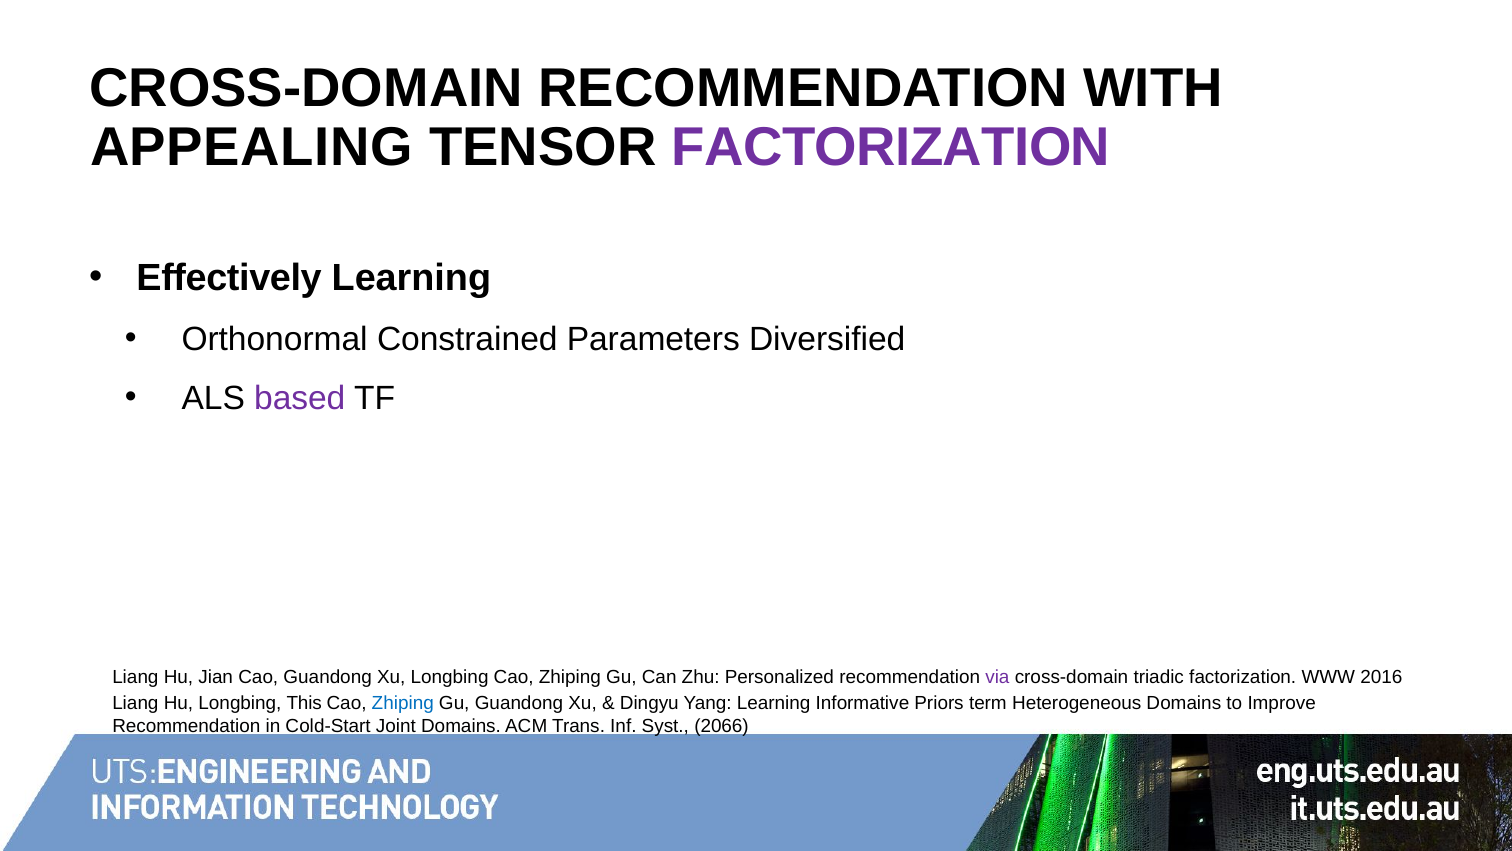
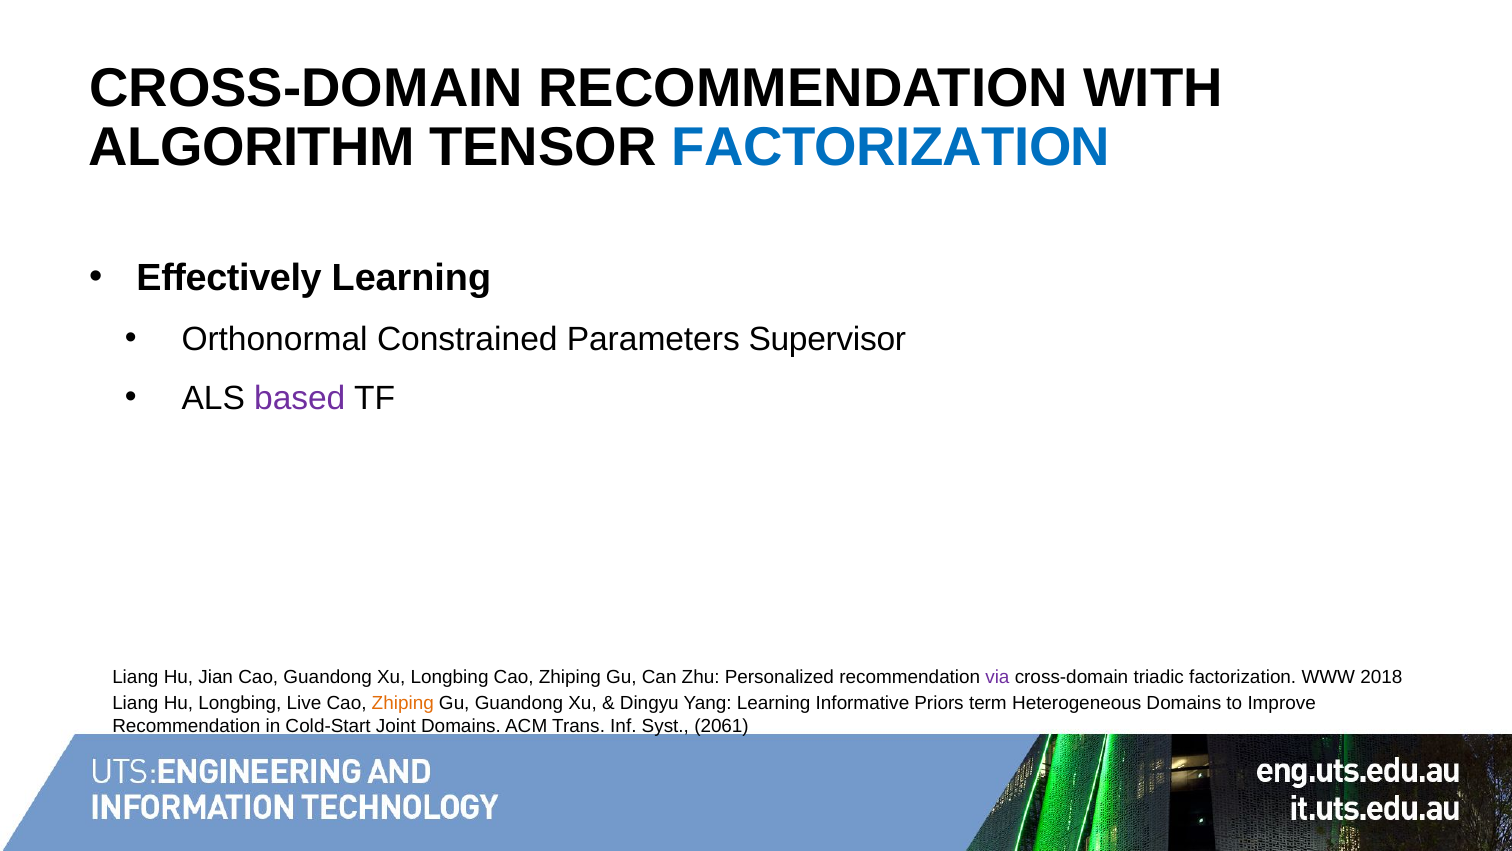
APPEALING: APPEALING -> ALGORITHM (252, 147)
FACTORIZATION colour: purple -> blue (891, 147)
Diversified: Diversified -> Supervisor (827, 339)
2016: 2016 -> 2018 (1381, 677)
This: This -> Live (304, 703)
Zhiping colour: blue -> orange (403, 703)
2066: 2066 -> 2061 (722, 726)
